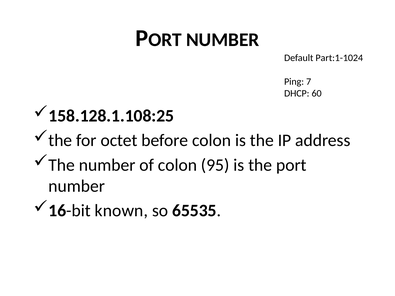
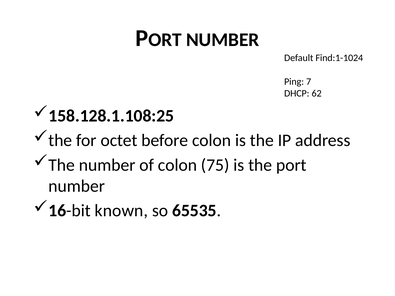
Part:1-1024: Part:1-1024 -> Find:1-1024 (339, 58)
60: 60 -> 62 (317, 93)
95: 95 -> 75 (215, 165)
